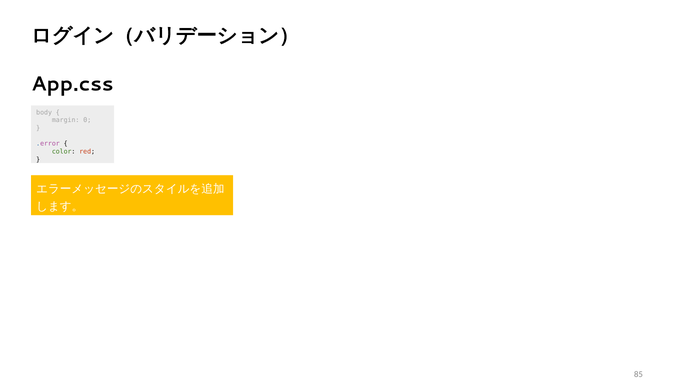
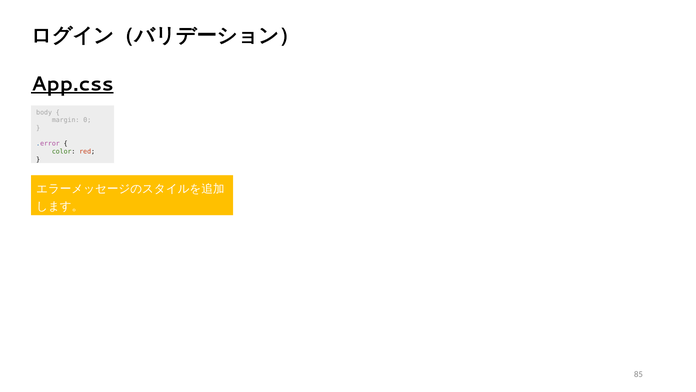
App.css underline: none -> present (72, 84)
